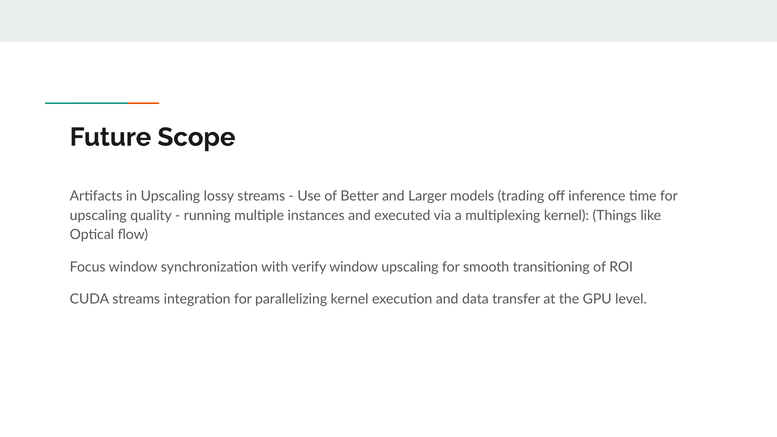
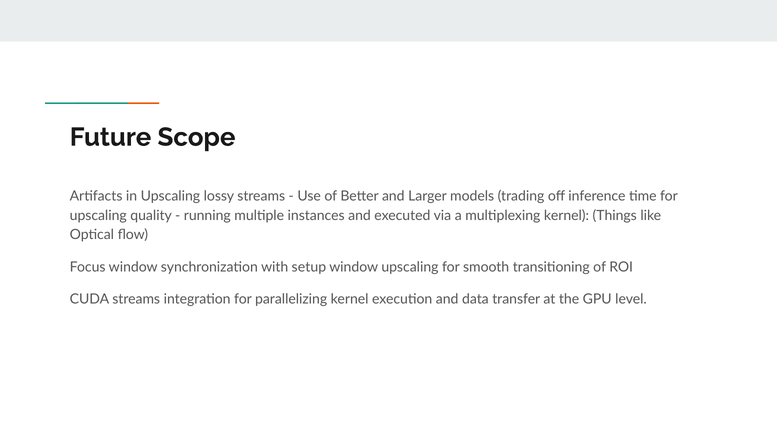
verify: verify -> setup (309, 267)
